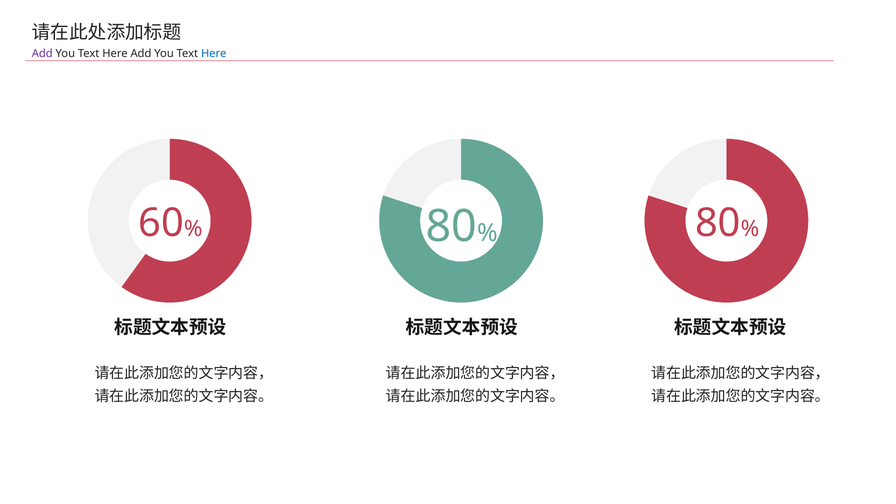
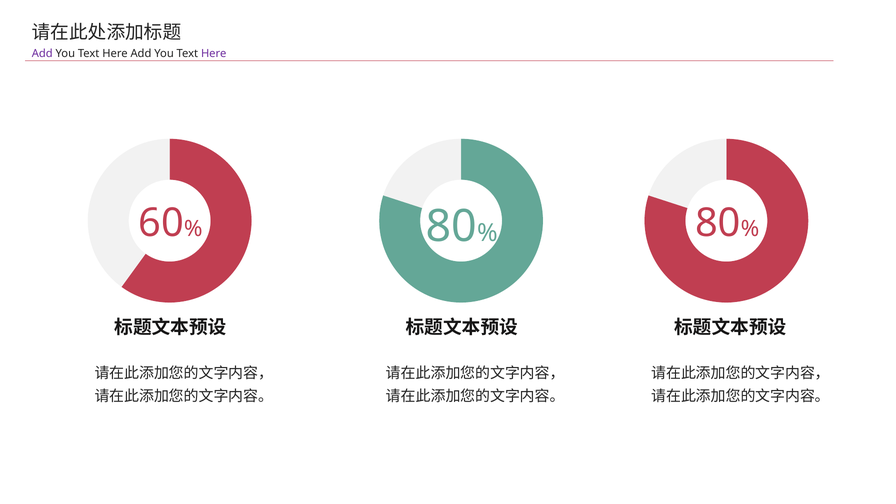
Here colour: blue -> purple (214, 54)
